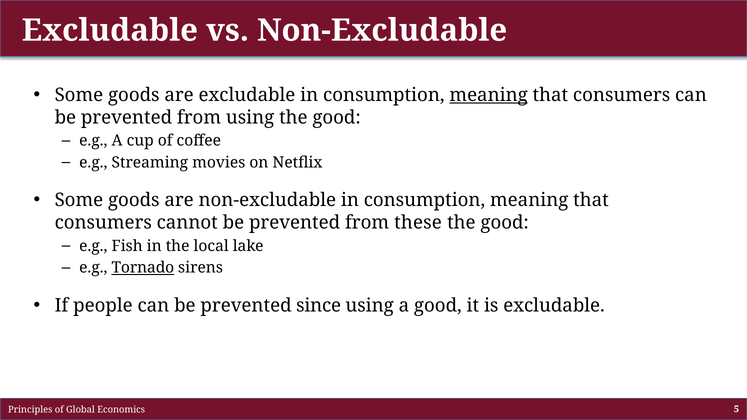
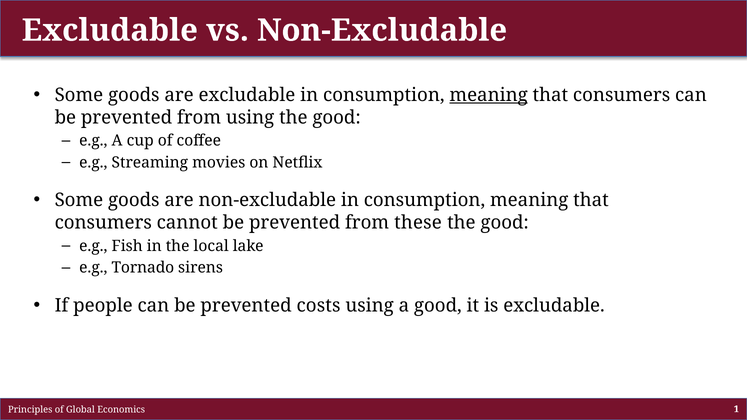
Tornado underline: present -> none (143, 268)
since: since -> costs (318, 306)
5: 5 -> 1 (736, 409)
